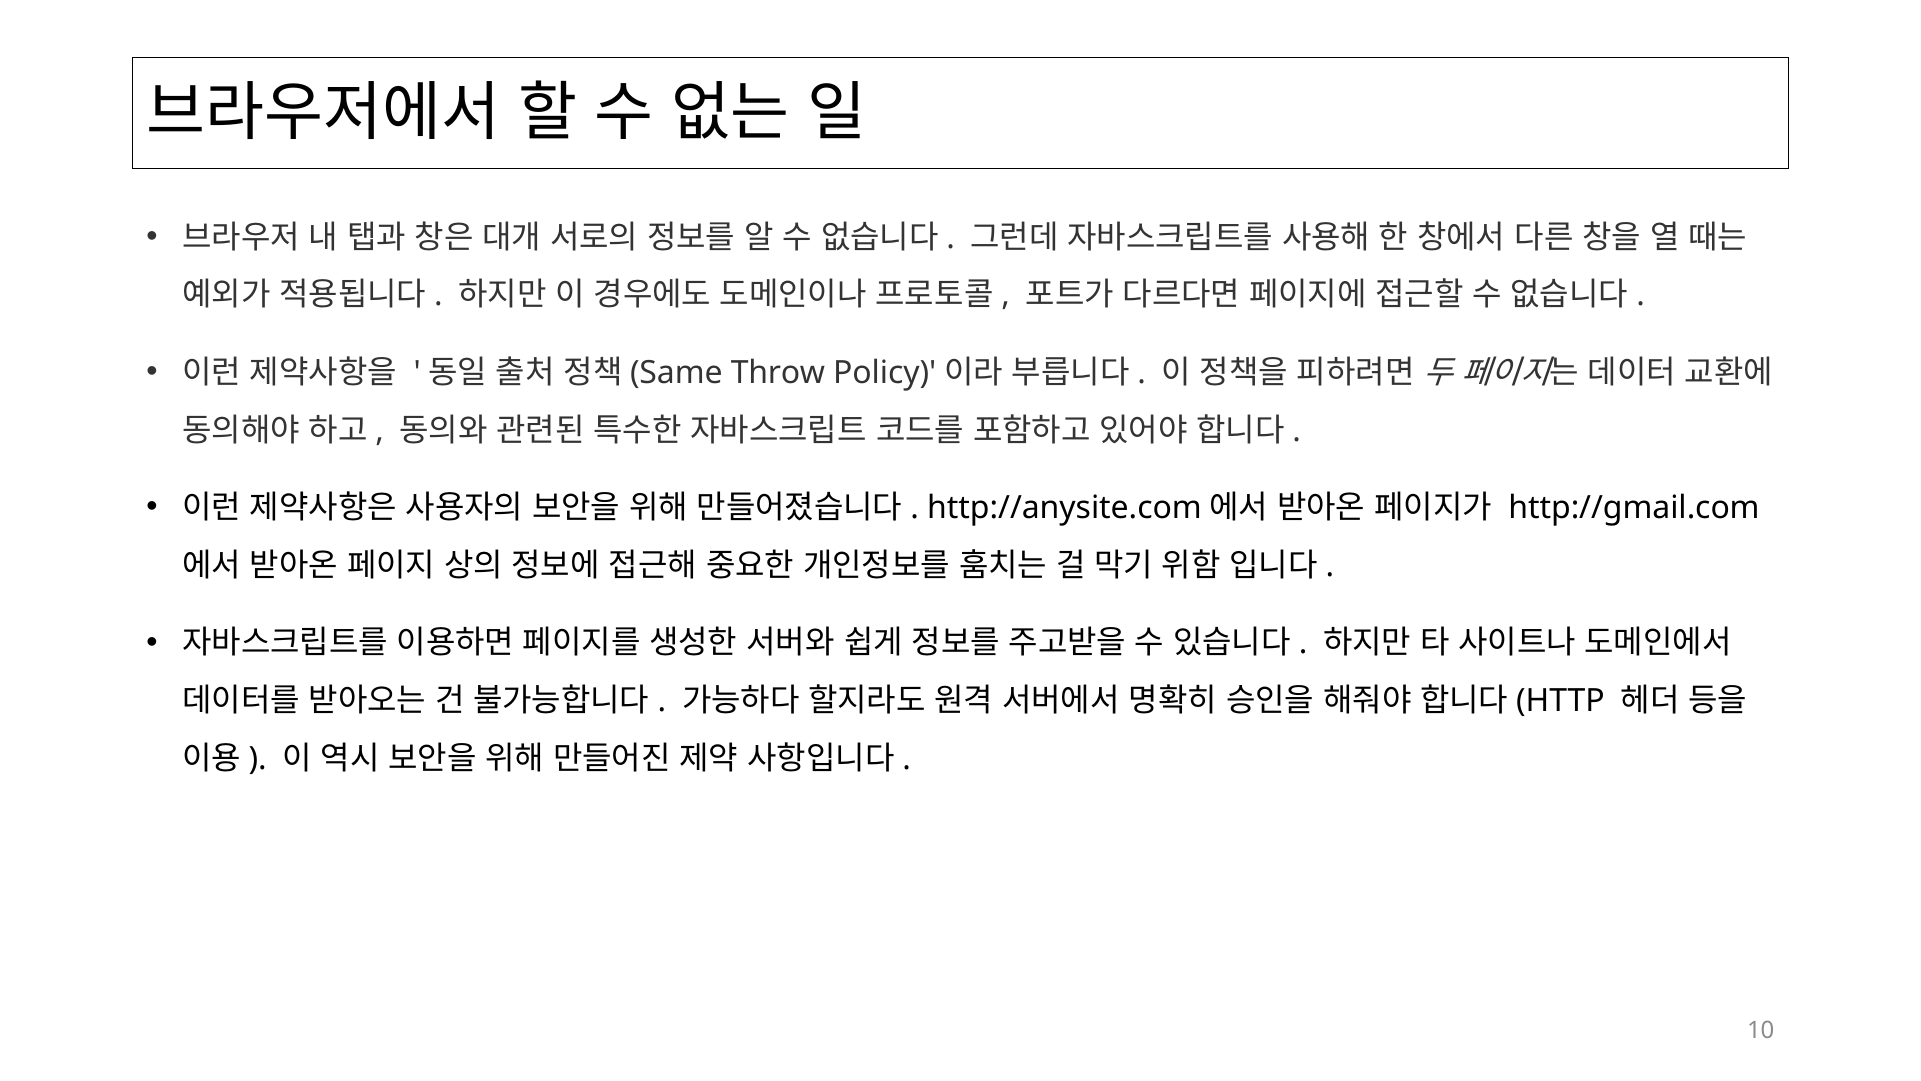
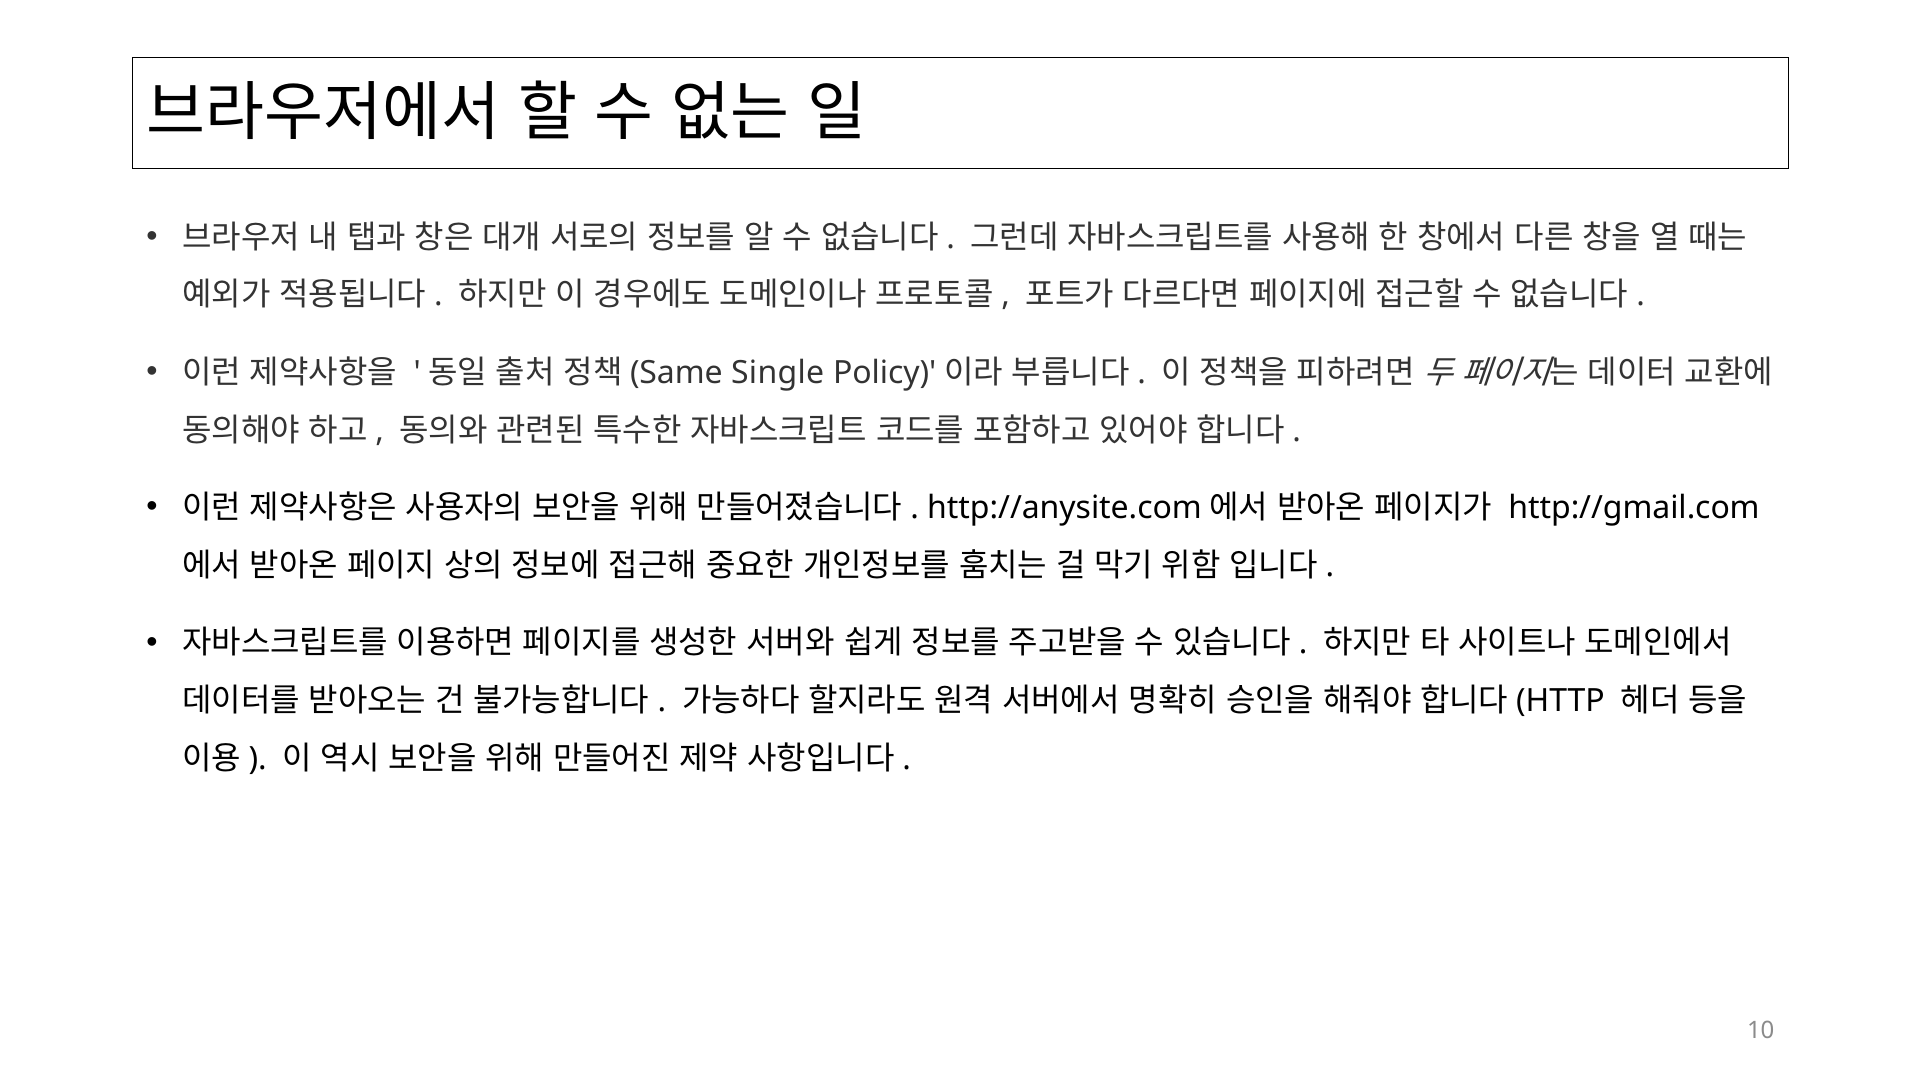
Throw: Throw -> Single (778, 373)
